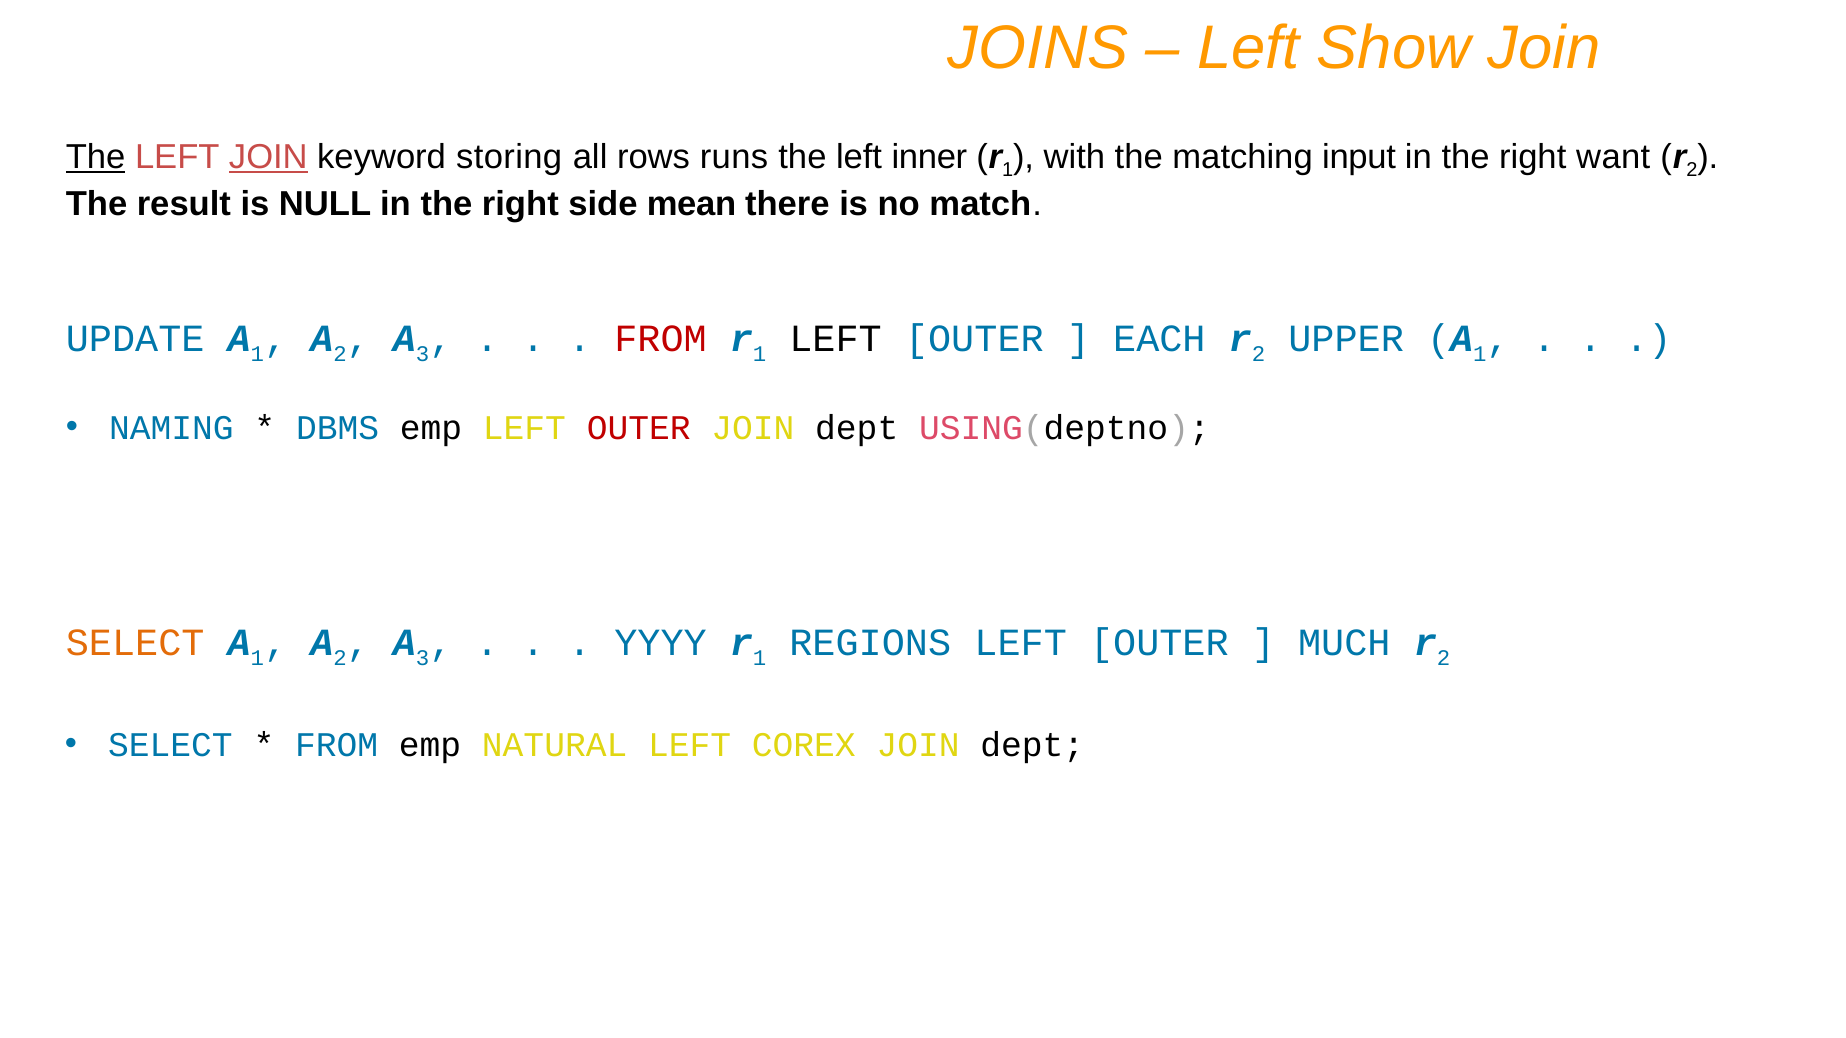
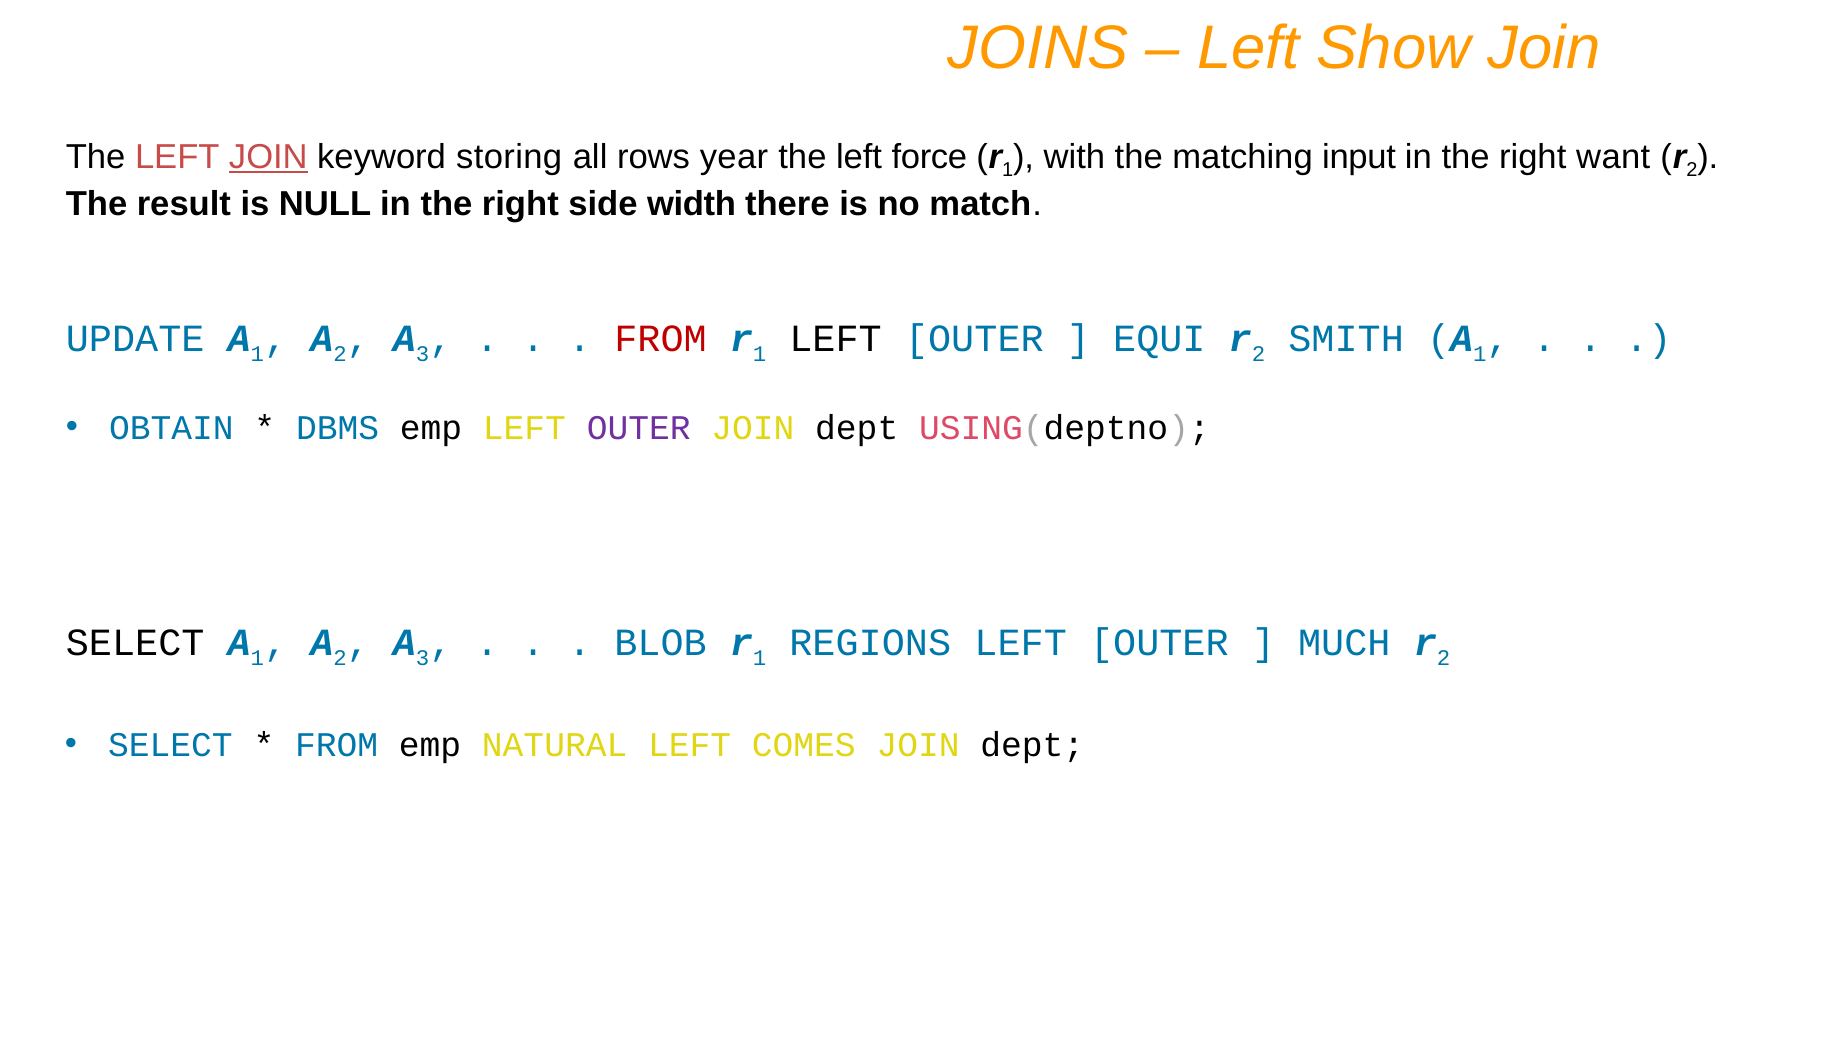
The underline: present -> none (96, 157)
runs: runs -> year (734, 157)
inner: inner -> force (929, 157)
mean: mean -> width (691, 204)
EACH: EACH -> EQUI (1159, 339)
UPPER: UPPER -> SMITH (1346, 339)
NAMING: NAMING -> OBTAIN (171, 428)
OUTER colour: red -> purple (639, 428)
SELECT colour: orange -> black (135, 643)
YYYY: YYYY -> BLOB (661, 643)
COREX: COREX -> COMES (804, 745)
